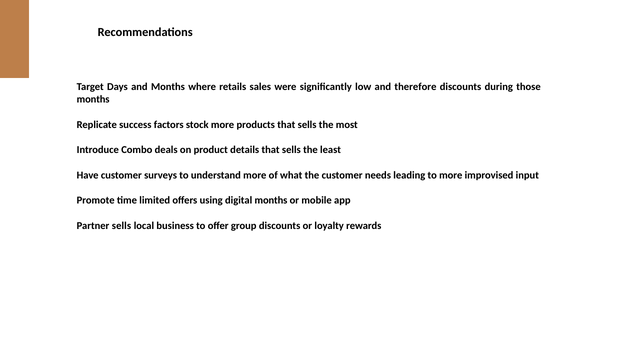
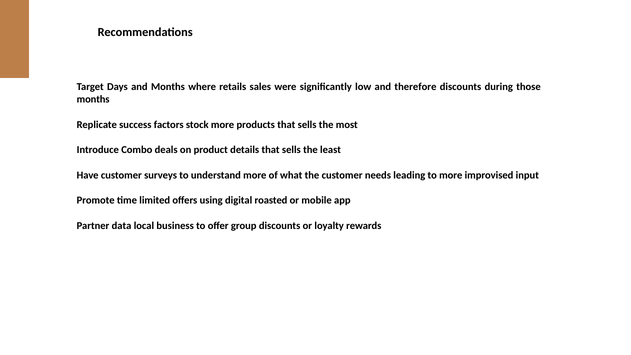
digital months: months -> roasted (271, 200)
Partner sells: sells -> data (122, 226)
